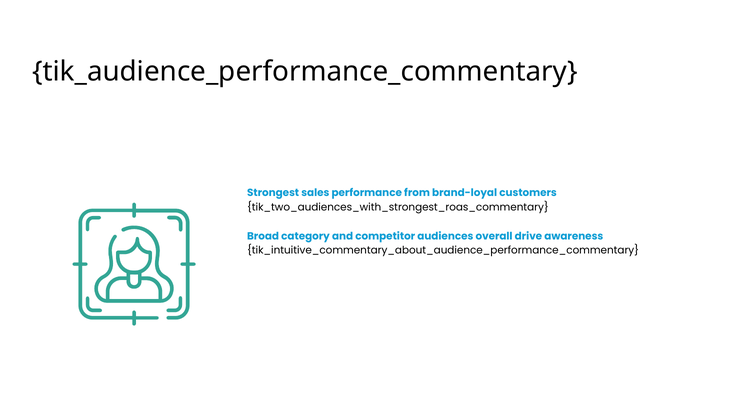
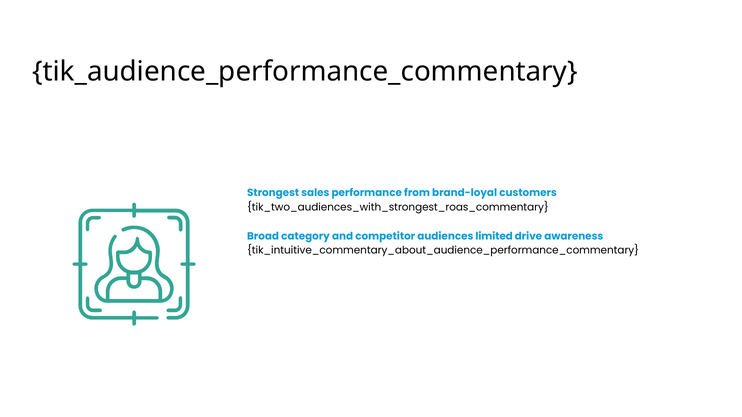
overall: overall -> limited (494, 236)
